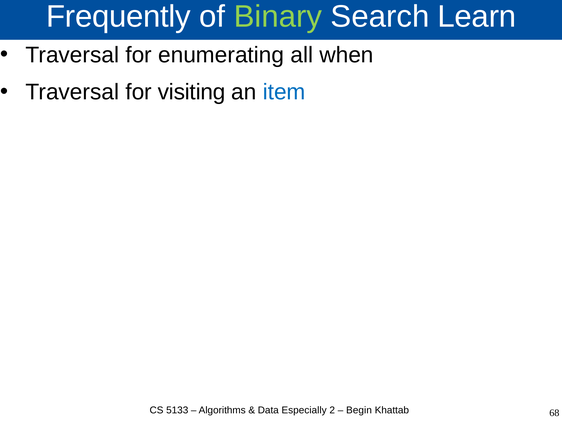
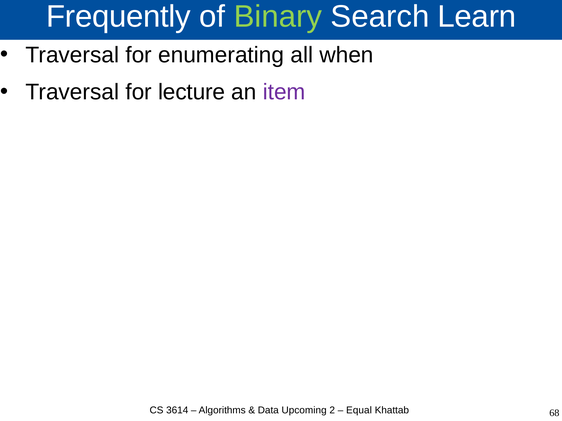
visiting: visiting -> lecture (192, 92)
item colour: blue -> purple (284, 92)
5133: 5133 -> 3614 (177, 411)
Especially: Especially -> Upcoming (304, 411)
Begin: Begin -> Equal (359, 411)
